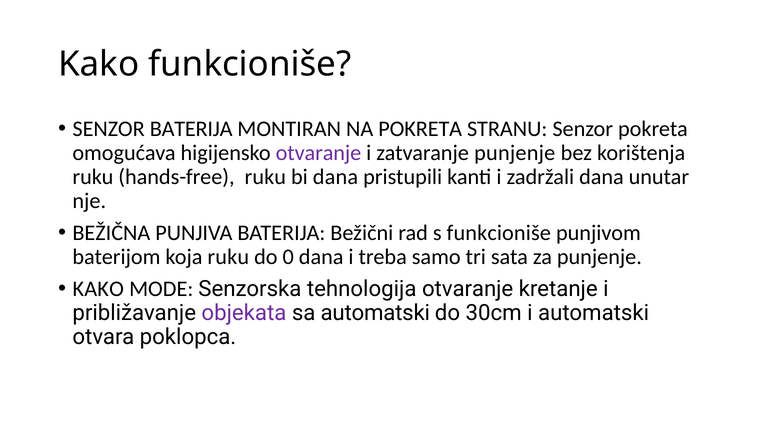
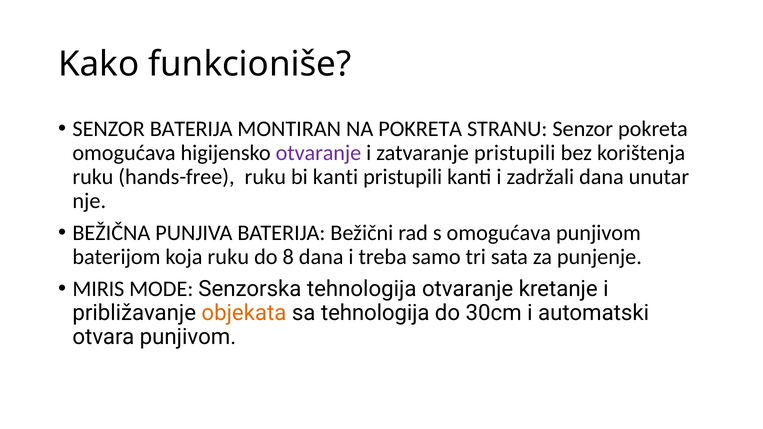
zatvaranje punjenje: punjenje -> pristupili (515, 153)
bi dana: dana -> kanti (335, 177)
s funkcioniše: funkcioniše -> omogućava (499, 233)
0: 0 -> 8 (288, 257)
KAKO: KAKO -> MIRIS (98, 289)
objekata colour: purple -> orange (244, 313)
sa automatski: automatski -> tehnologija (375, 313)
otvara poklopca: poklopca -> punjivom (188, 337)
